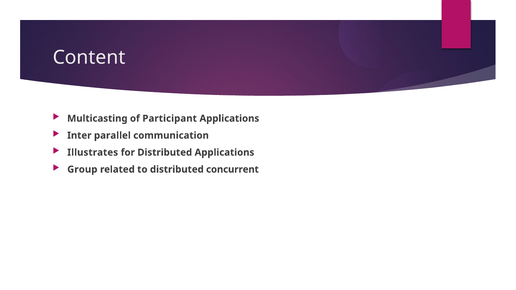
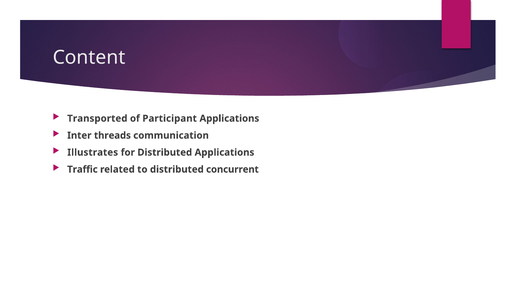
Multicasting: Multicasting -> Transported (97, 119)
parallel: parallel -> threads (112, 136)
Group: Group -> Traffic (82, 170)
